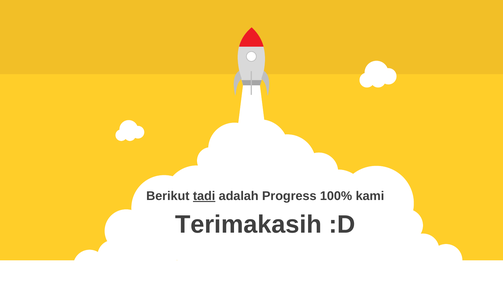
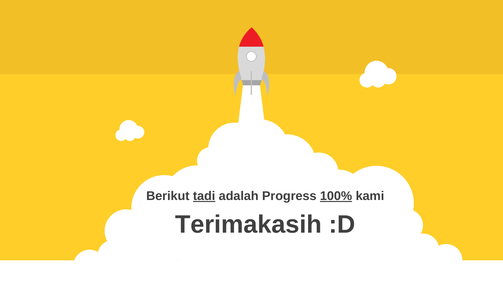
100% underline: none -> present (336, 196)
